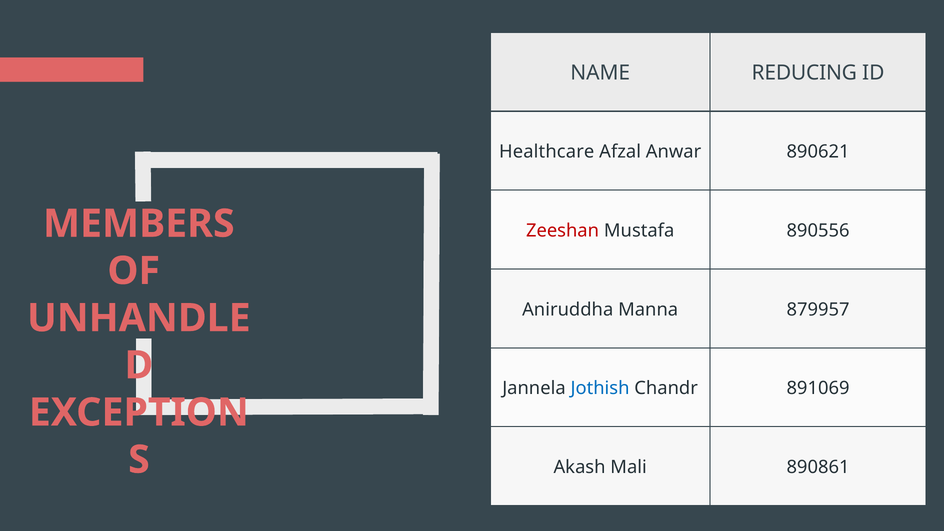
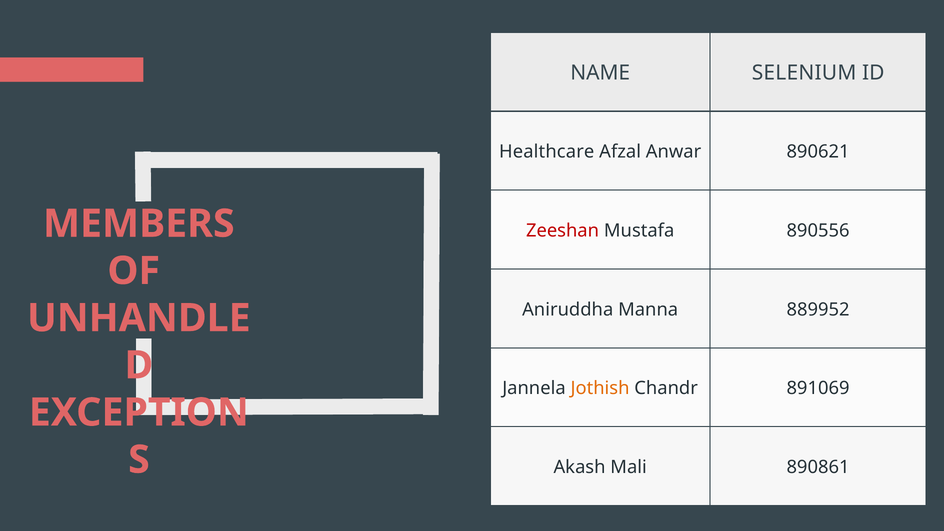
REDUCING: REDUCING -> SELENIUM (804, 73)
879957: 879957 -> 889952 (818, 309)
Jothish colour: blue -> orange (600, 388)
